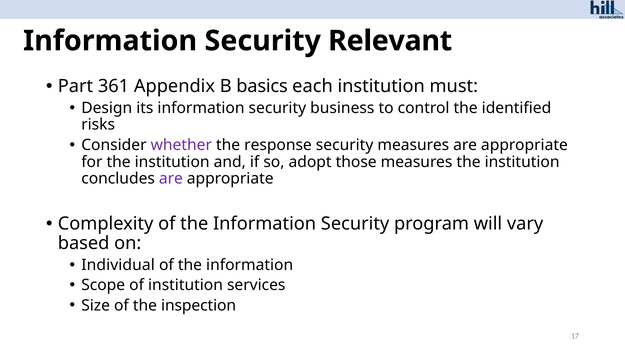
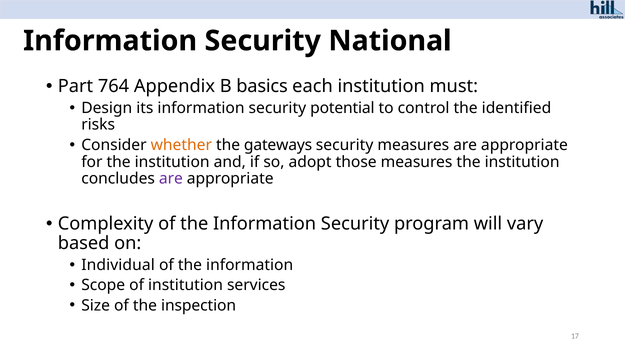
Relevant: Relevant -> National (390, 41)
361: 361 -> 764 (114, 86)
business: business -> potential (342, 108)
whether colour: purple -> orange (181, 145)
response: response -> gateways (278, 145)
